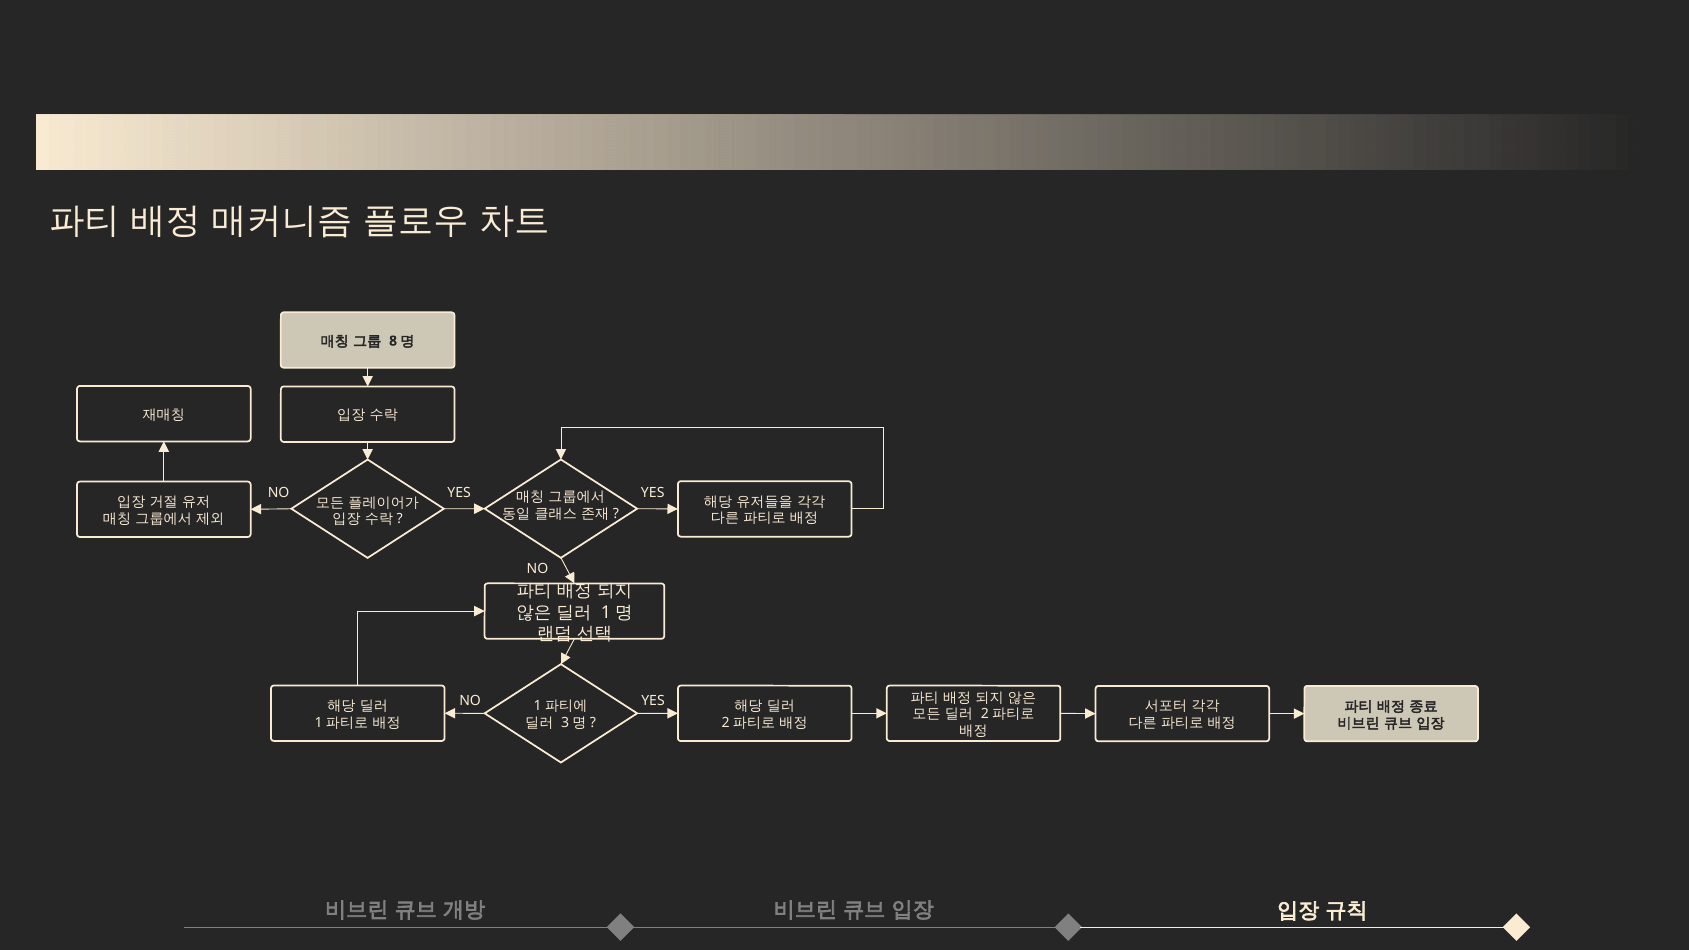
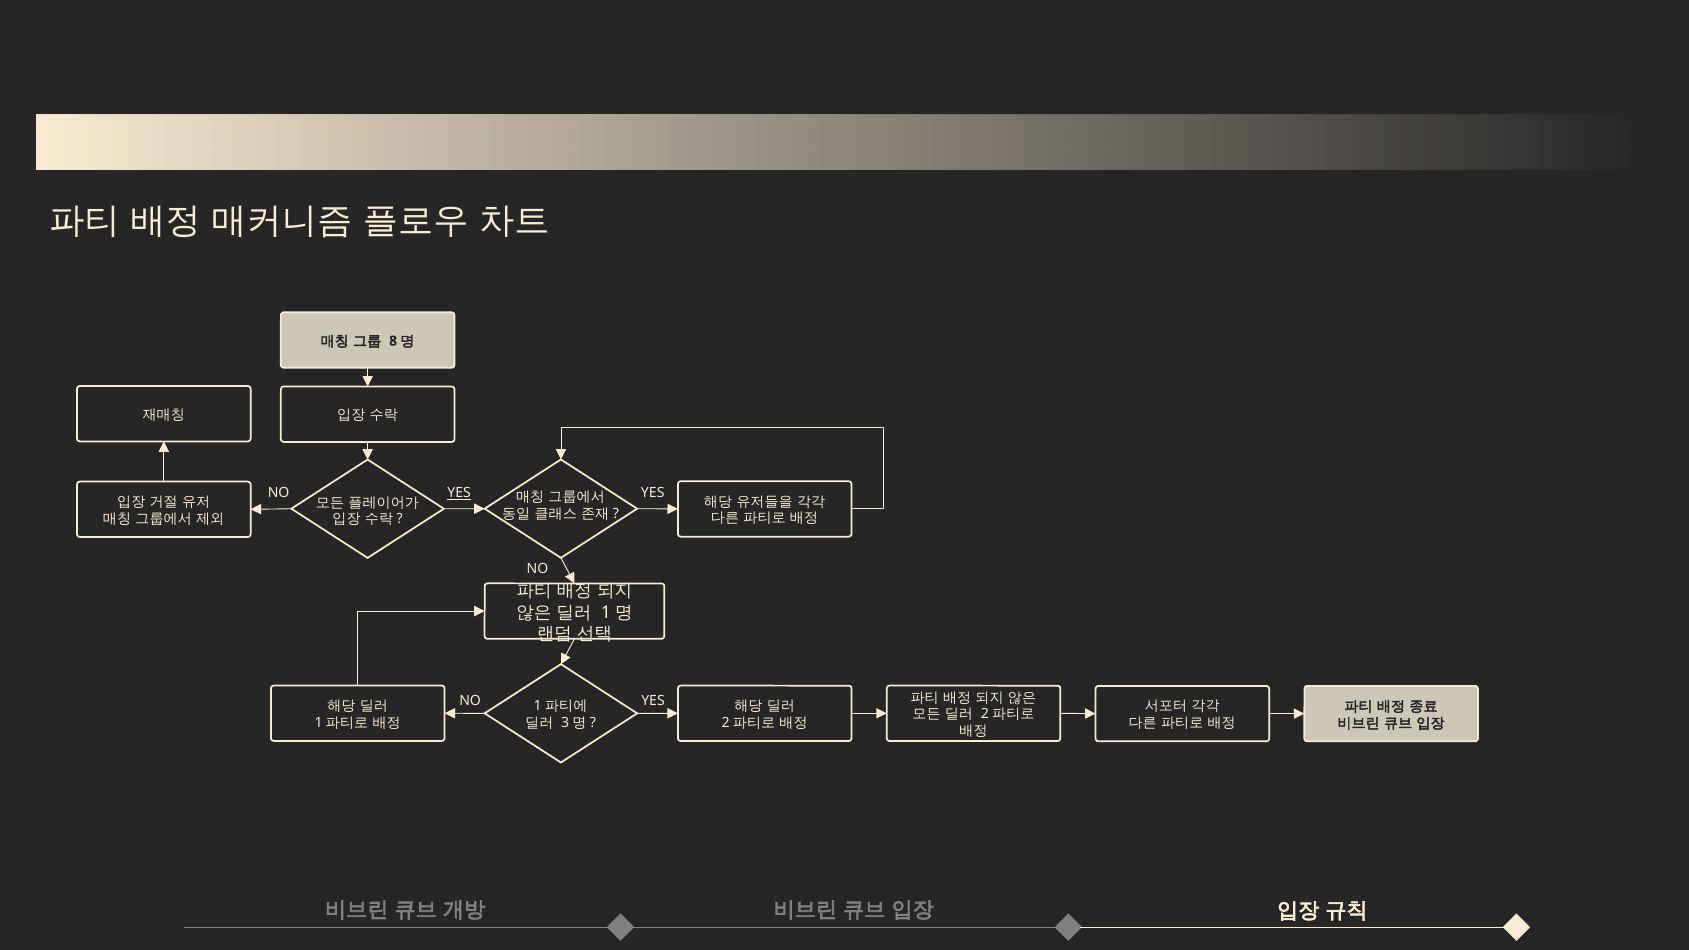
YES underline: none -> present (459, 493)
